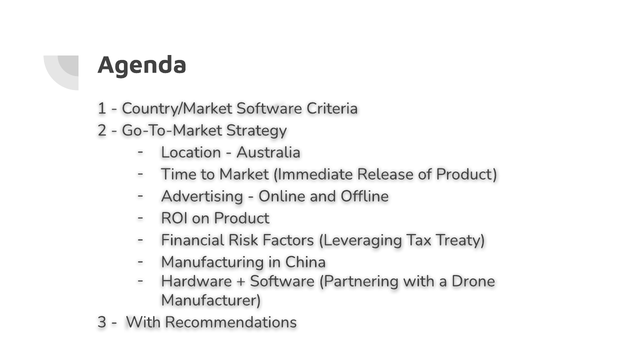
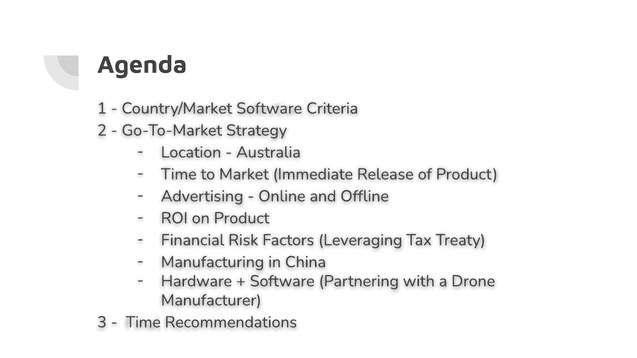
With: With -> Time (143, 322)
